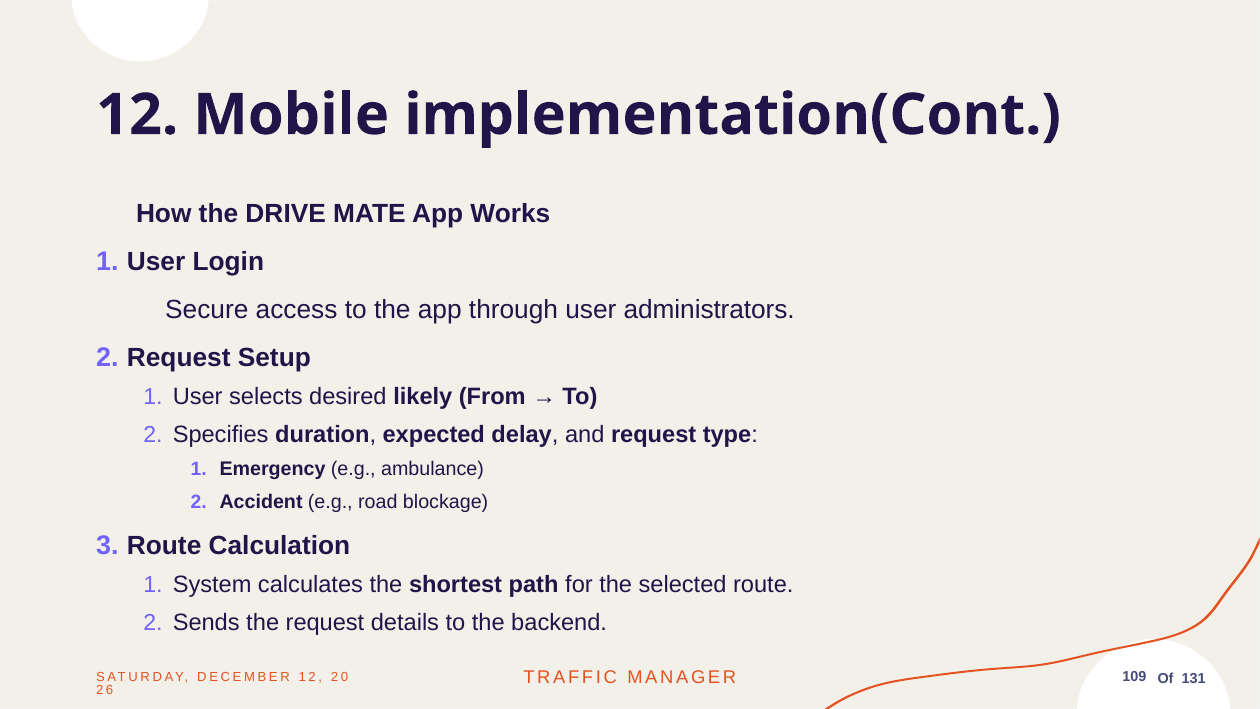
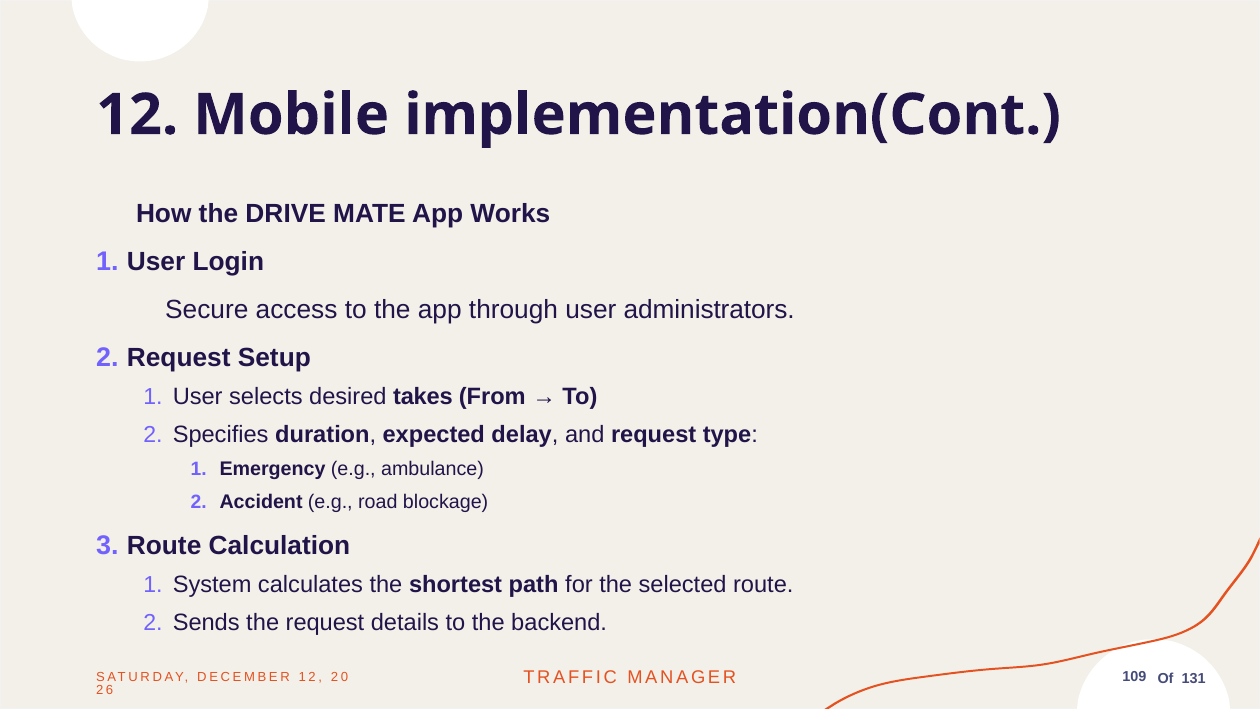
likely: likely -> takes (423, 397)
